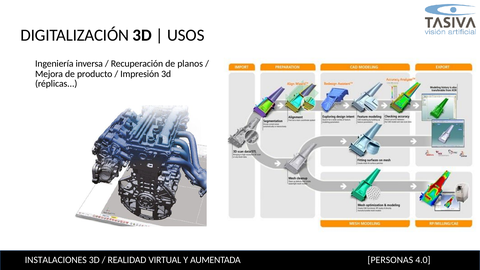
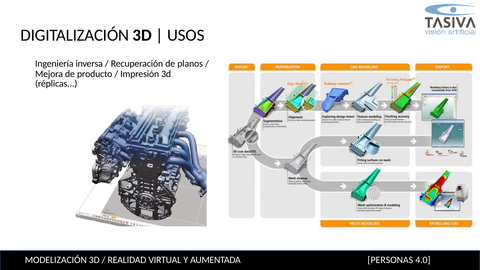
INSTALACIONES: INSTALACIONES -> MODELIZACIÓN (56, 260)
